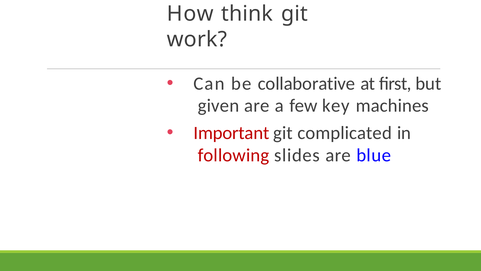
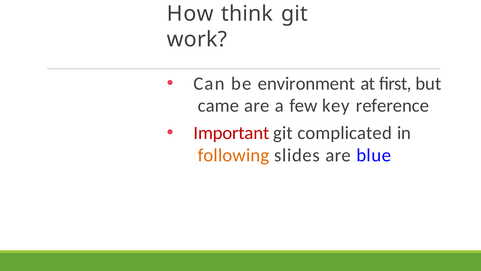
collaborative: collaborative -> environment (307, 83)
given: given -> came (218, 105)
machines: machines -> reference (392, 105)
following colour: red -> orange (233, 155)
